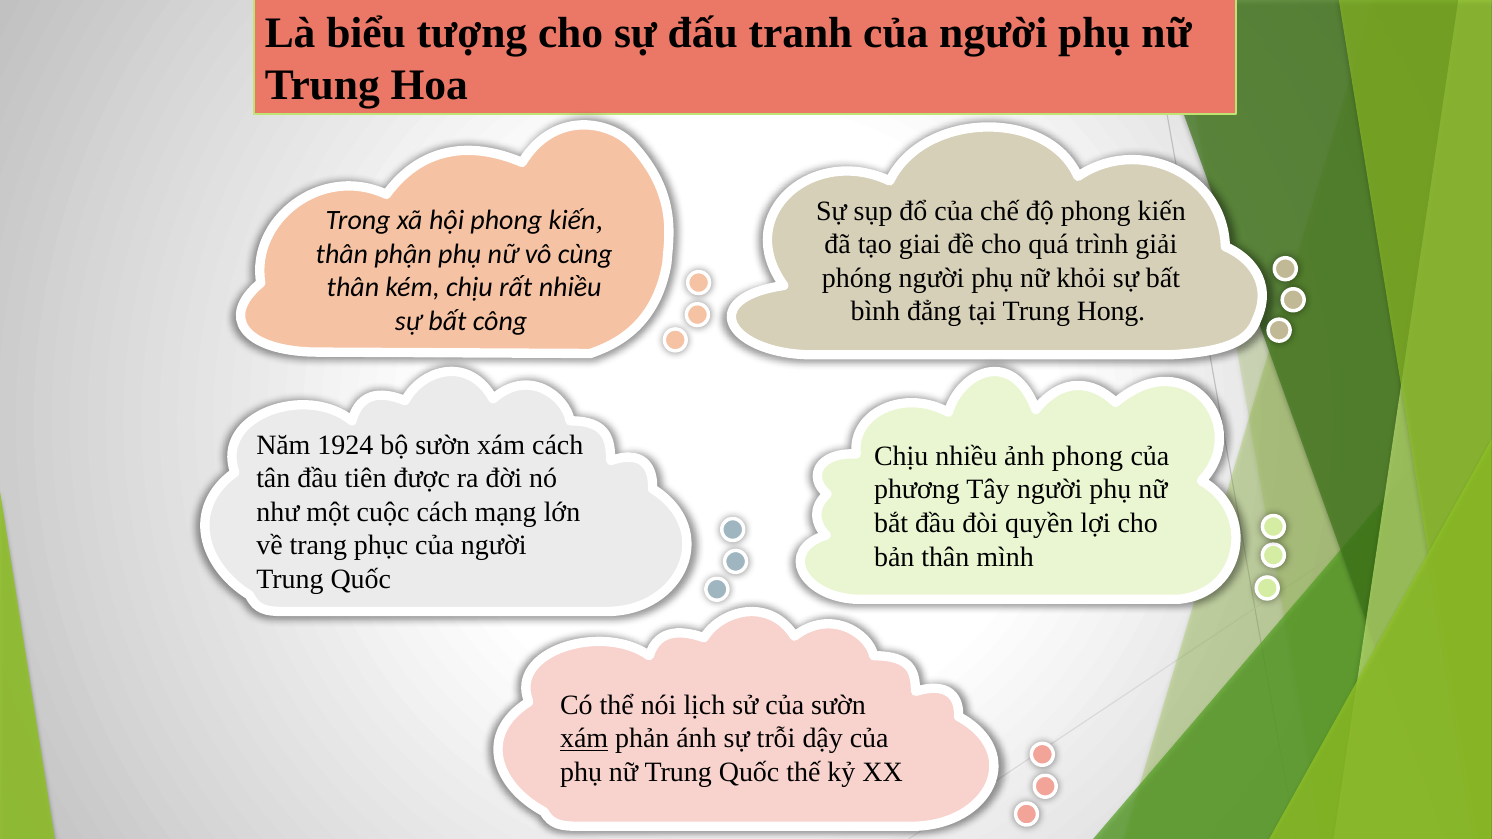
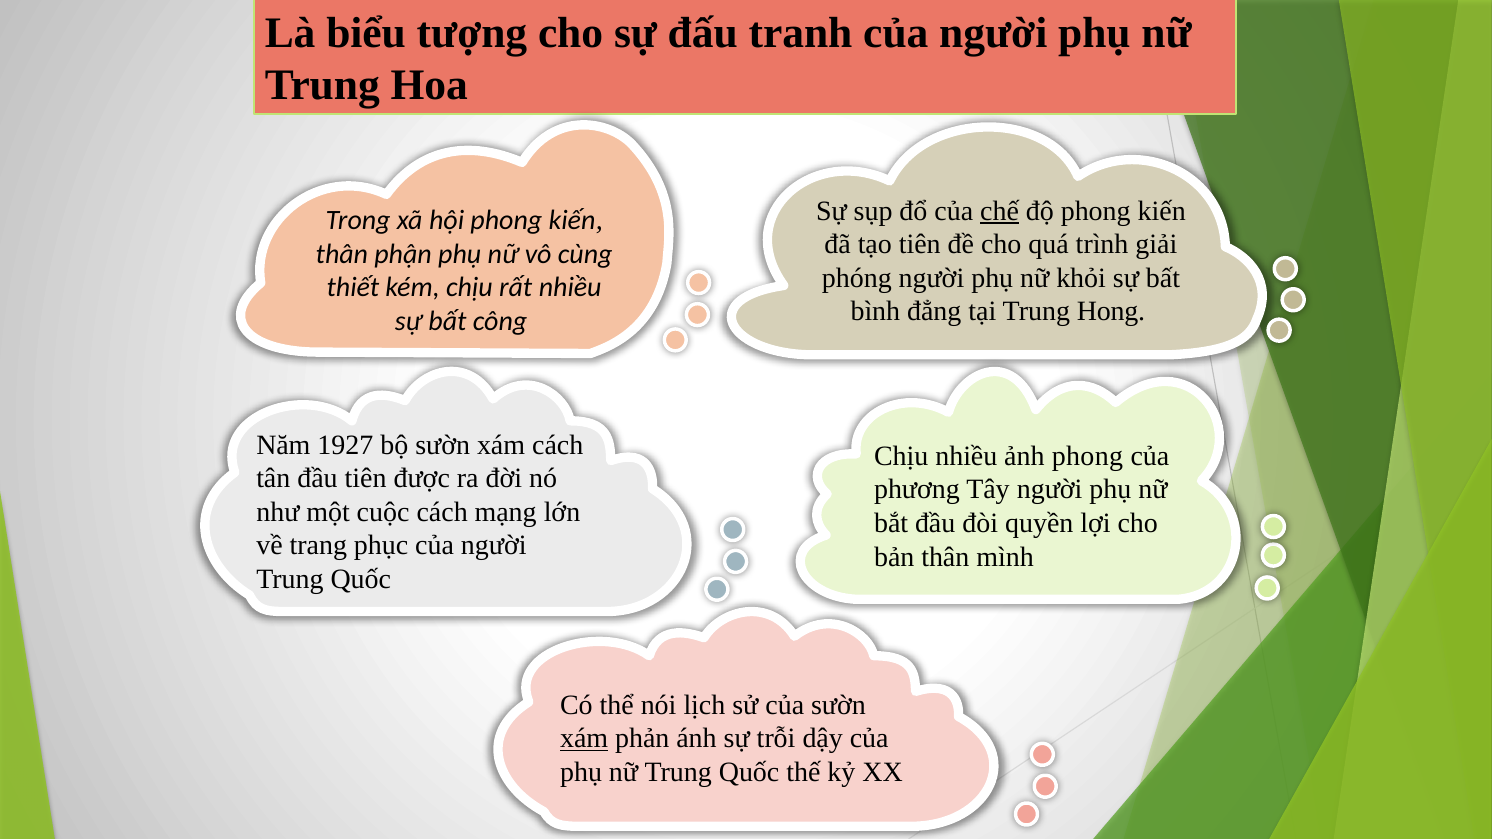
chế underline: none -> present (1000, 211)
tạo giai: giai -> tiên (920, 245)
thân: thân -> thiết (353, 288)
1924: 1924 -> 1927 (345, 445)
